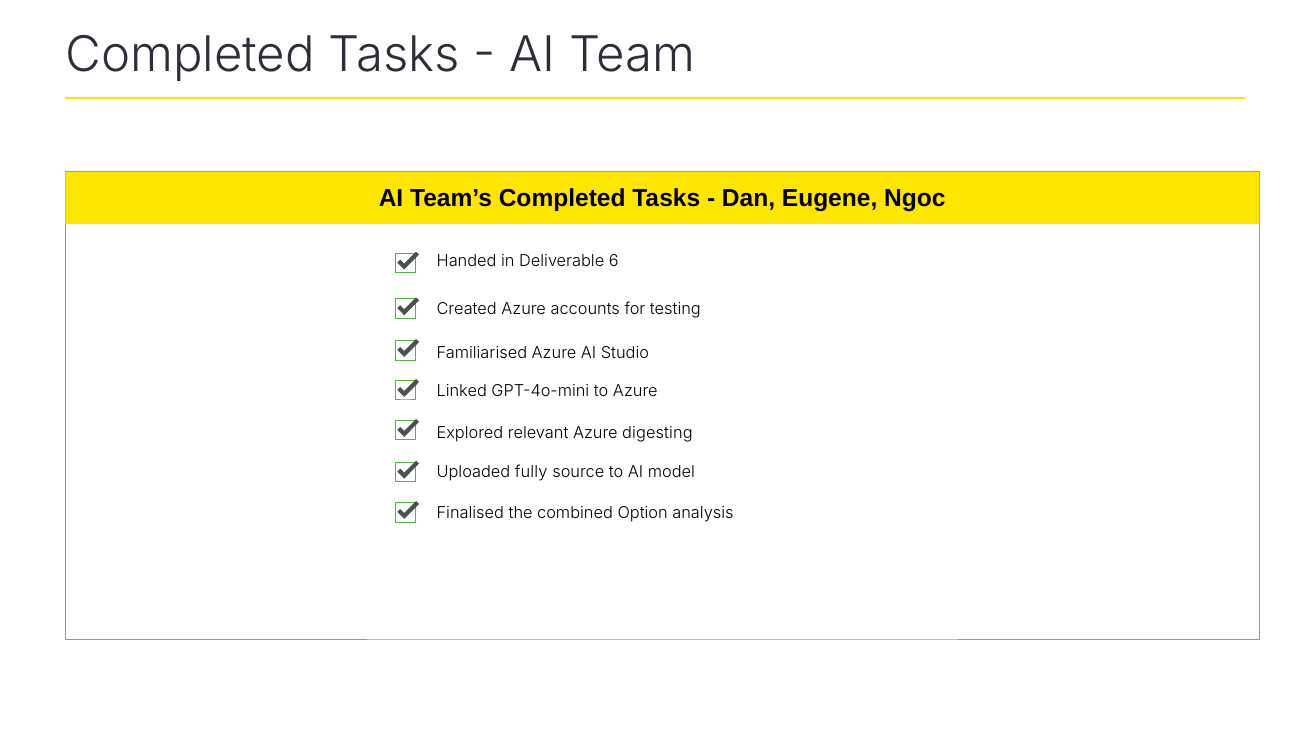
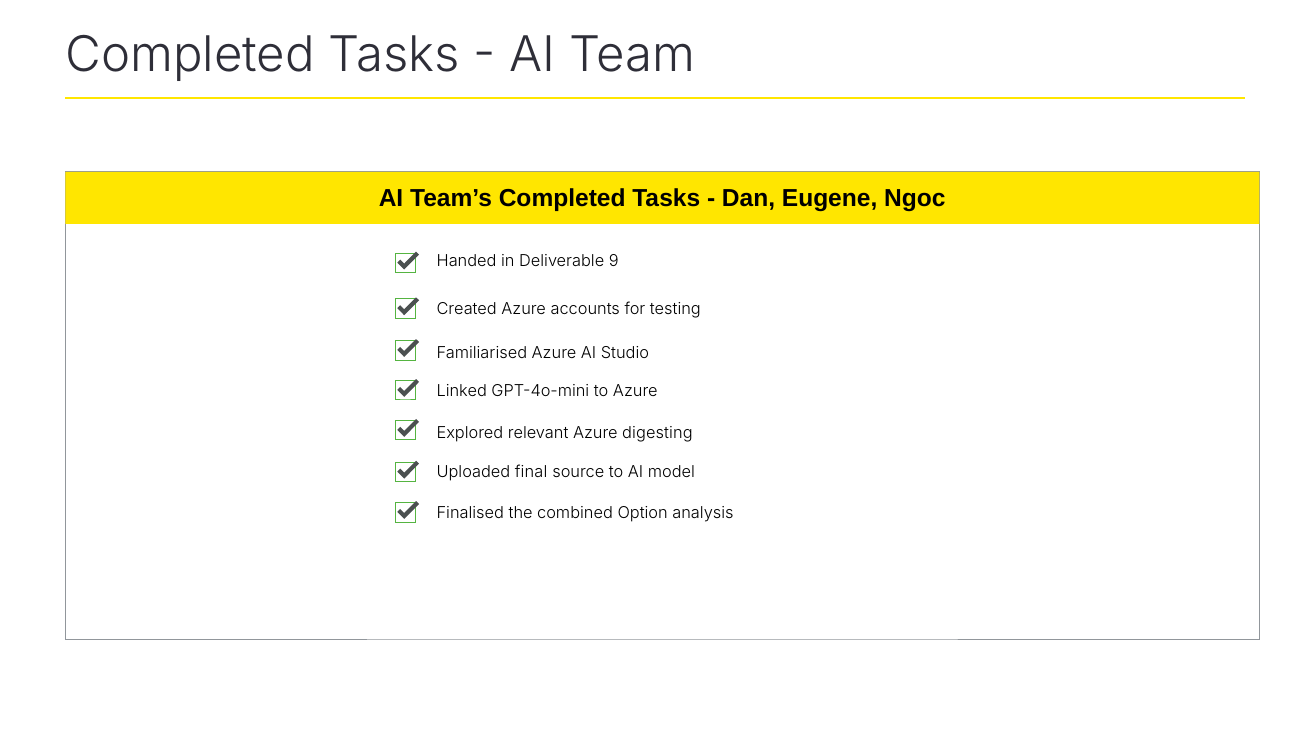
6: 6 -> 9 (614, 261)
fully: fully -> final (531, 472)
